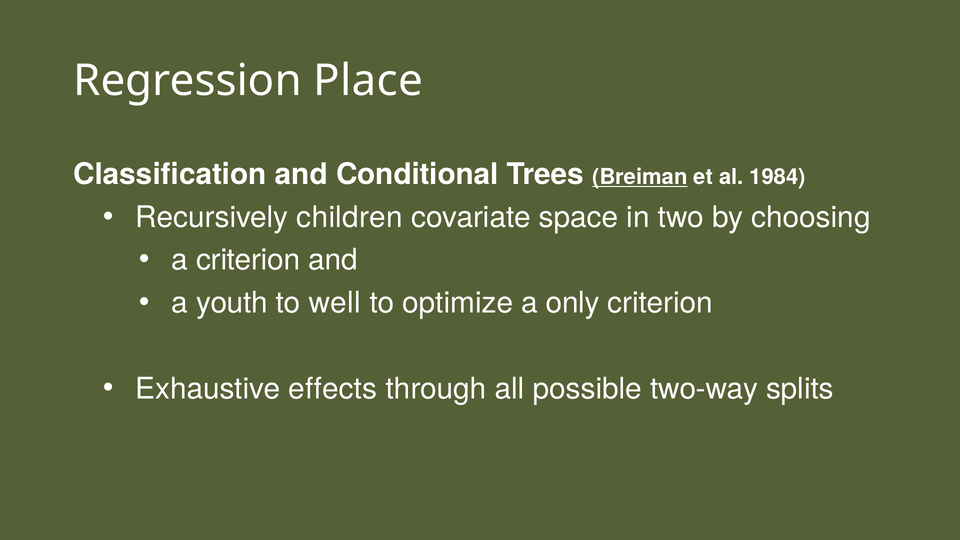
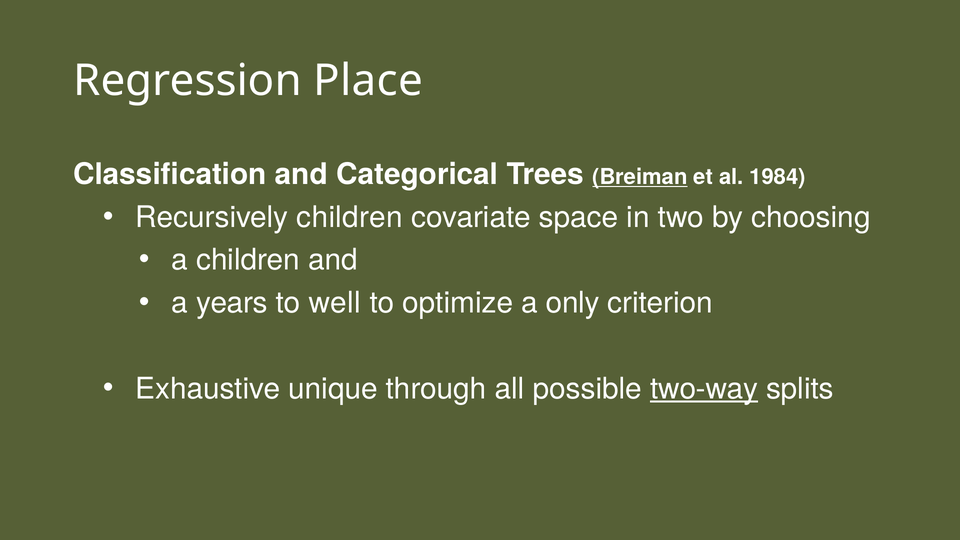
Conditional: Conditional -> Categorical (417, 174)
a criterion: criterion -> children (248, 260)
youth: youth -> years (232, 303)
effects: effects -> unique (333, 389)
two-way underline: none -> present (704, 389)
